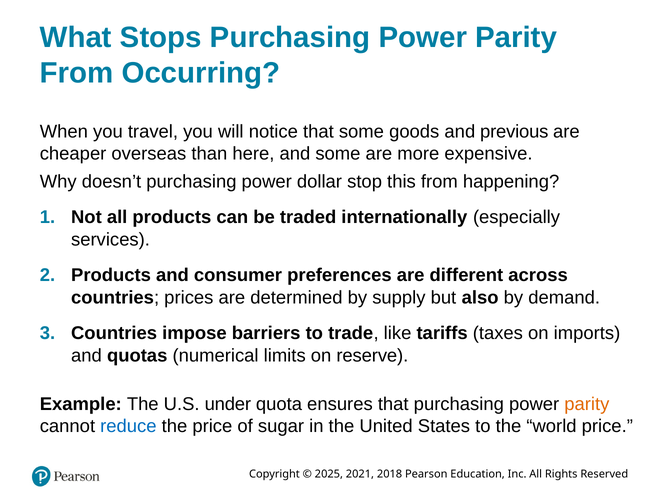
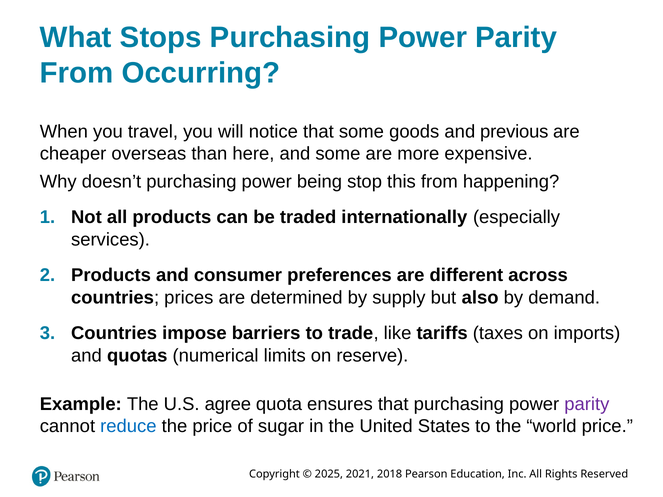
dollar: dollar -> being (319, 182)
under: under -> agree (228, 404)
parity colour: orange -> purple (587, 404)
